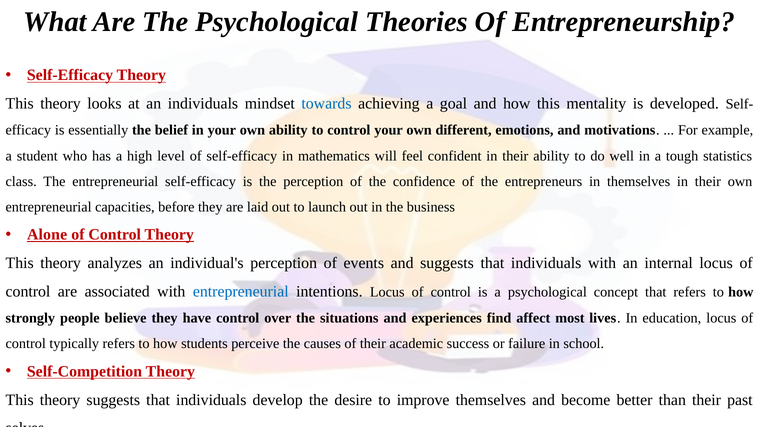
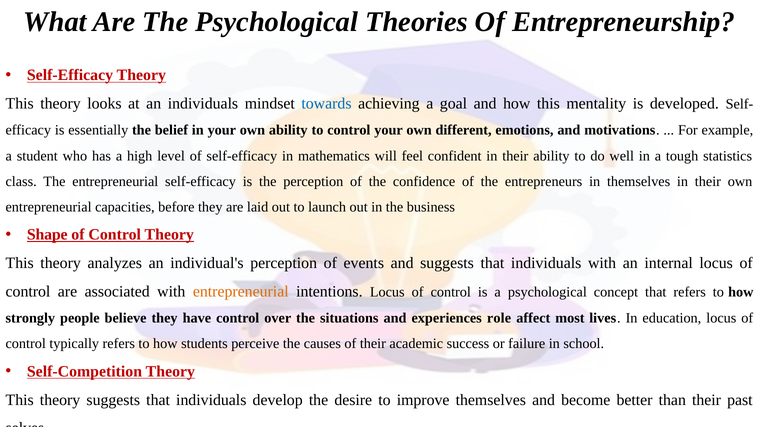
Alone: Alone -> Shape (47, 235)
entrepreneurial colour: blue -> orange (241, 292)
find: find -> role (499, 318)
